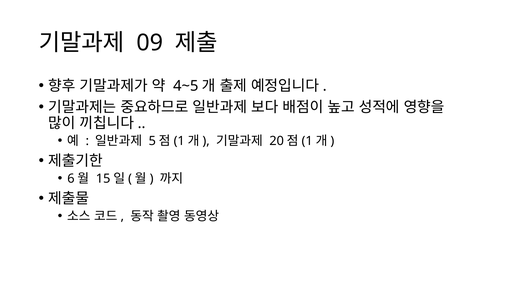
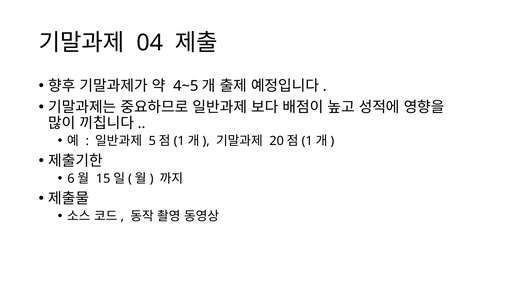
09: 09 -> 04 (150, 43)
